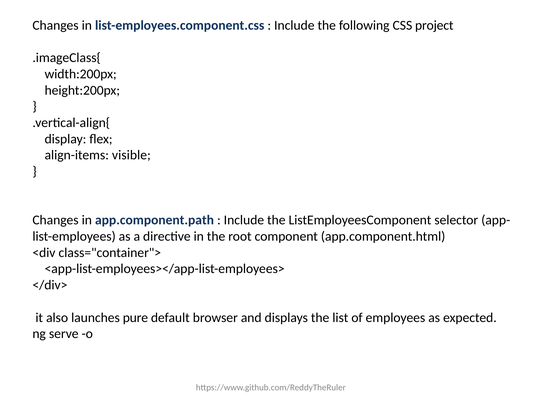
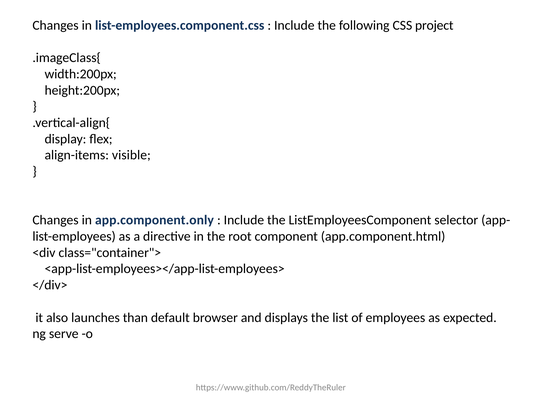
app.component.path: app.component.path -> app.component.only (154, 220)
pure: pure -> than (135, 318)
